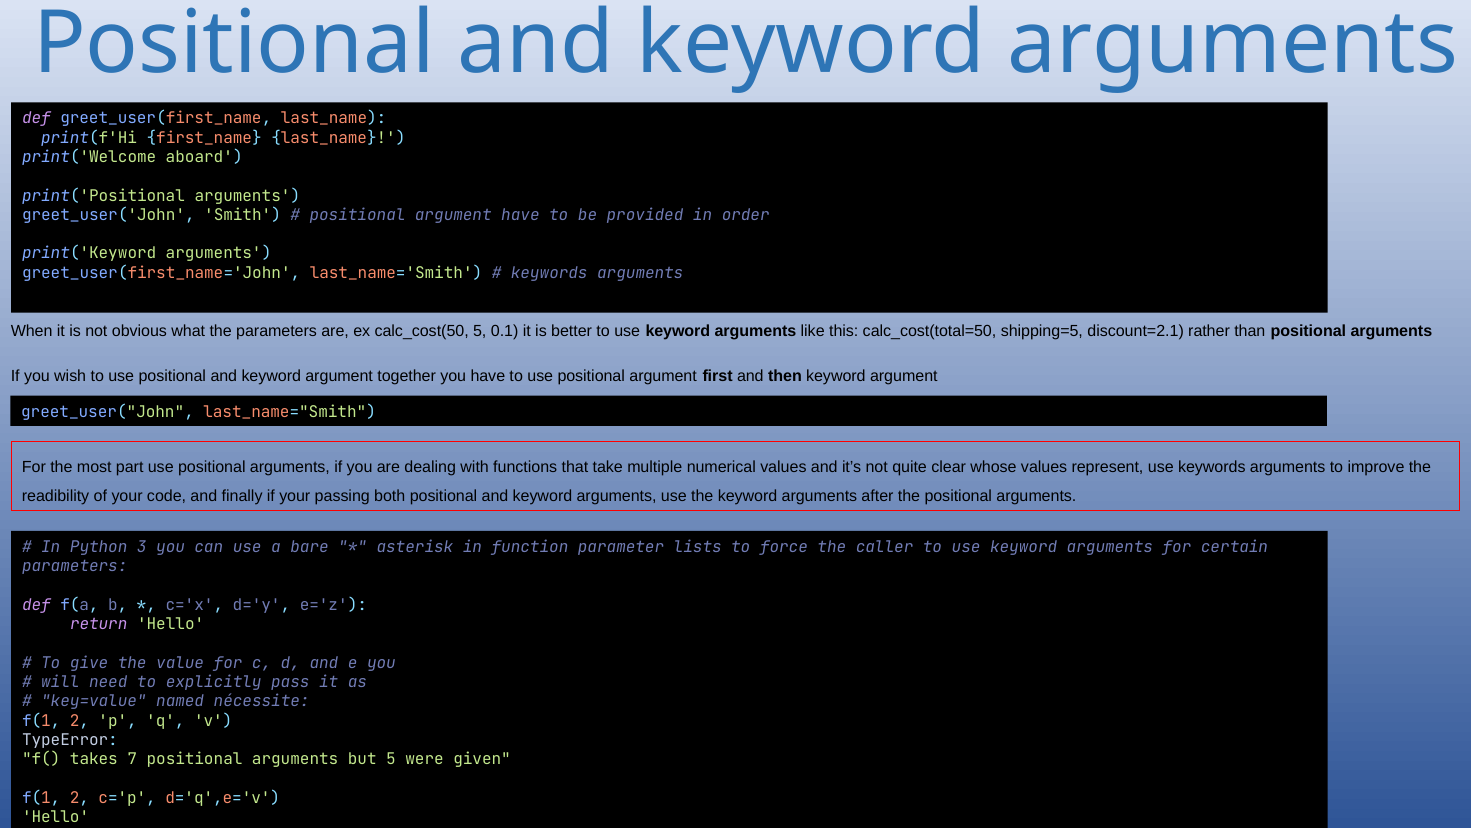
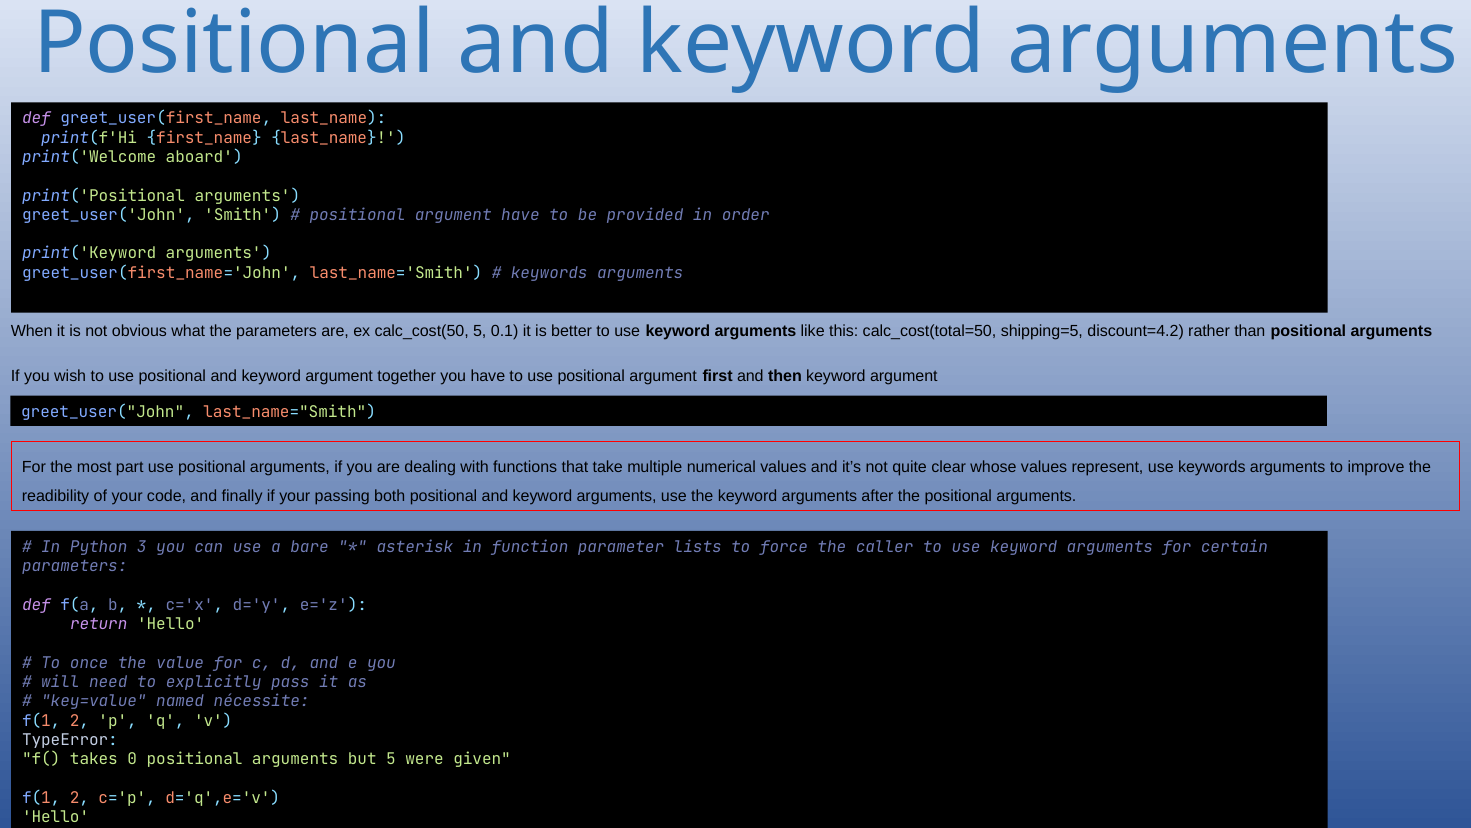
discount=2.1: discount=2.1 -> discount=4.2 (1136, 331)
give: give -> once (89, 662)
7: 7 -> 0 (132, 759)
